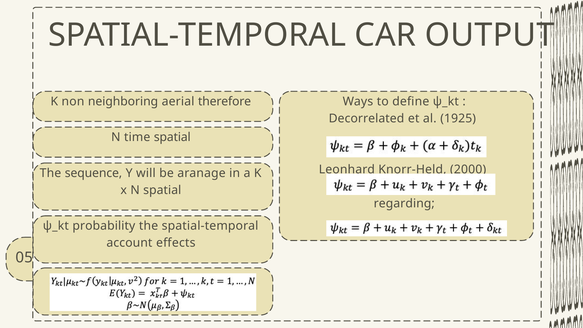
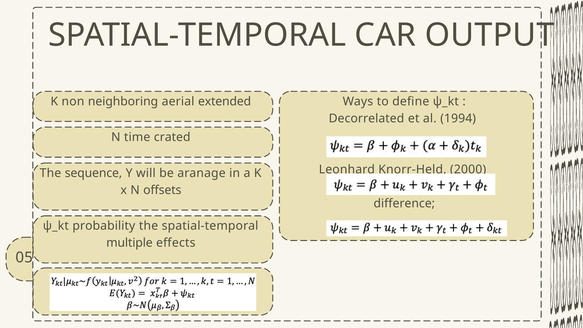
therefore: therefore -> extended (225, 101)
1925: 1925 -> 1994 (458, 118)
time spatial: spatial -> crated (172, 137)
N spatial: spatial -> offsets (162, 190)
regarding: regarding -> difference (404, 203)
account: account -> multiple (129, 243)
